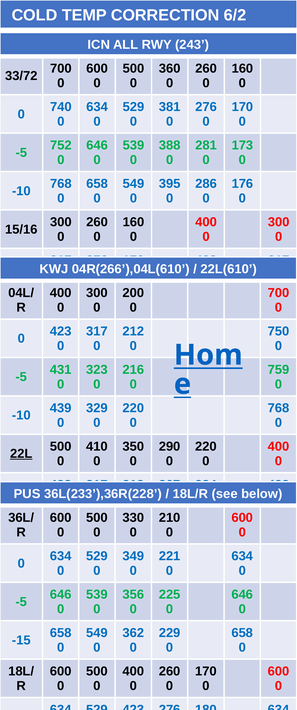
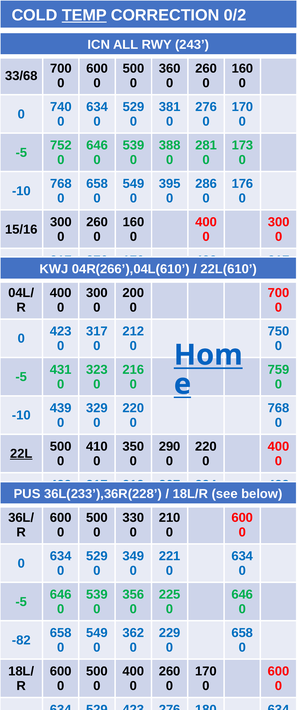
TEMP underline: none -> present (84, 15)
6/2: 6/2 -> 0/2 (235, 15)
33/72: 33/72 -> 33/68 (21, 76)
-15: -15 -> -82 (21, 641)
